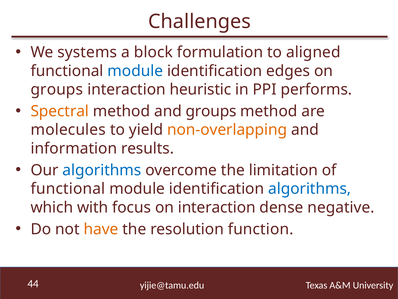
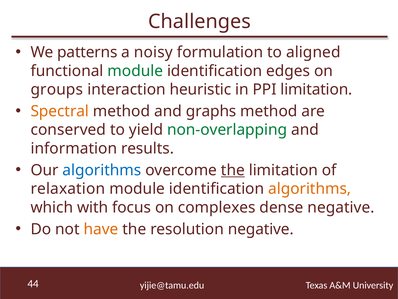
systems: systems -> patterns (87, 52)
block: block -> noisy (153, 52)
module colour: blue -> green (135, 71)
PPI performs: performs -> limitation (316, 89)
and groups: groups -> graphs (211, 111)
molecules: molecules -> conserved (68, 130)
non-overlapping colour: orange -> green (227, 130)
the underline: none -> present (233, 170)
functional: functional -> relaxation (68, 189)
algorithms colour: blue -> orange (310, 189)
on interaction: interaction -> complexes (217, 207)
function: function -> negative (261, 229)
